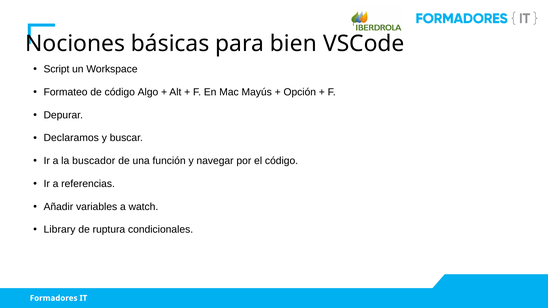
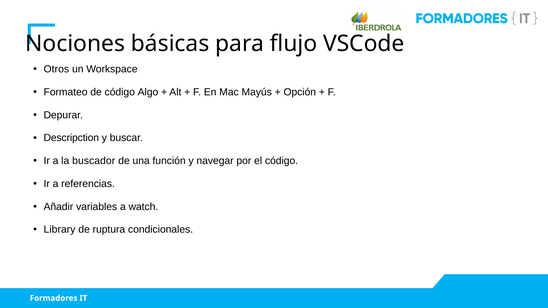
bien: bien -> flujo (293, 44)
Script: Script -> Otros (56, 69)
Declaramos: Declaramos -> Descripction (71, 138)
